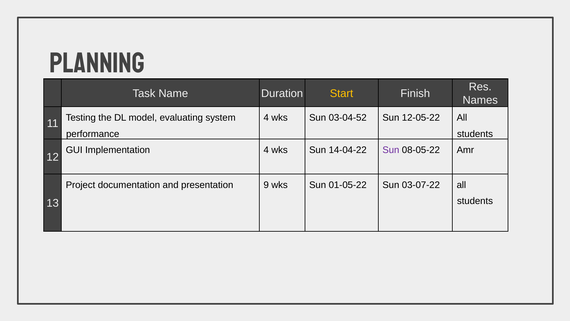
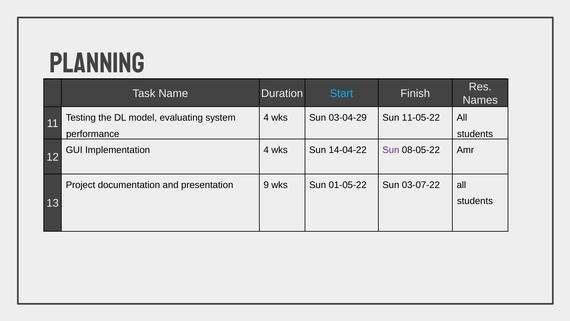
Start colour: yellow -> light blue (342, 93)
03-04-52: 03-04-52 -> 03-04-29 (348, 118)
12-05-22: 12-05-22 -> 11-05-22 (421, 118)
